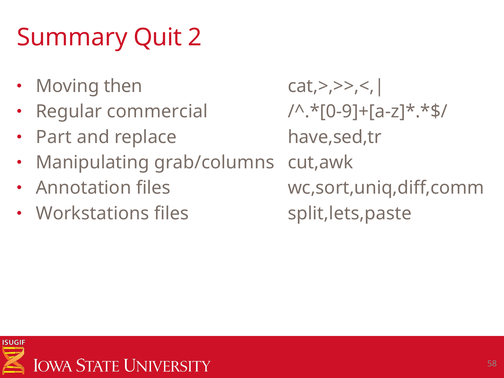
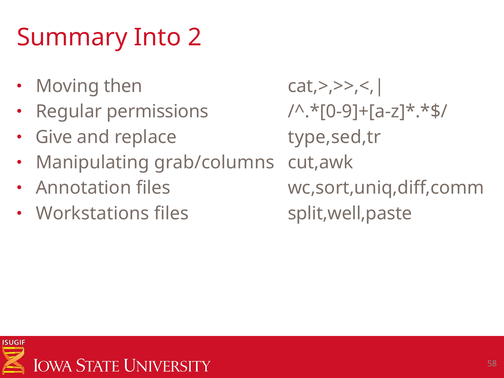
Quit: Quit -> Into (158, 37)
commercial: commercial -> permissions (158, 112)
Part: Part -> Give (54, 137)
have,sed,tr: have,sed,tr -> type,sed,tr (335, 137)
split,lets,paste: split,lets,paste -> split,well,paste (350, 213)
